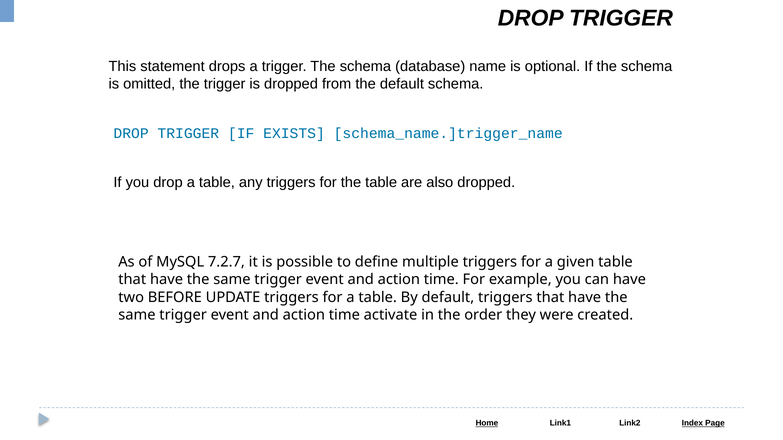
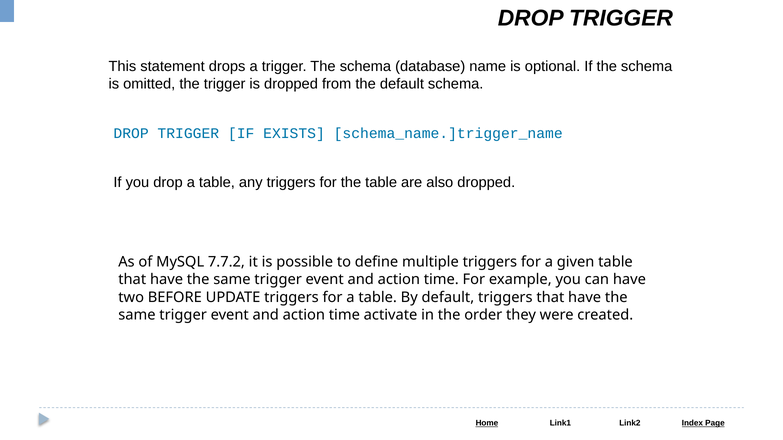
7.2.7: 7.2.7 -> 7.7.2 (226, 262)
